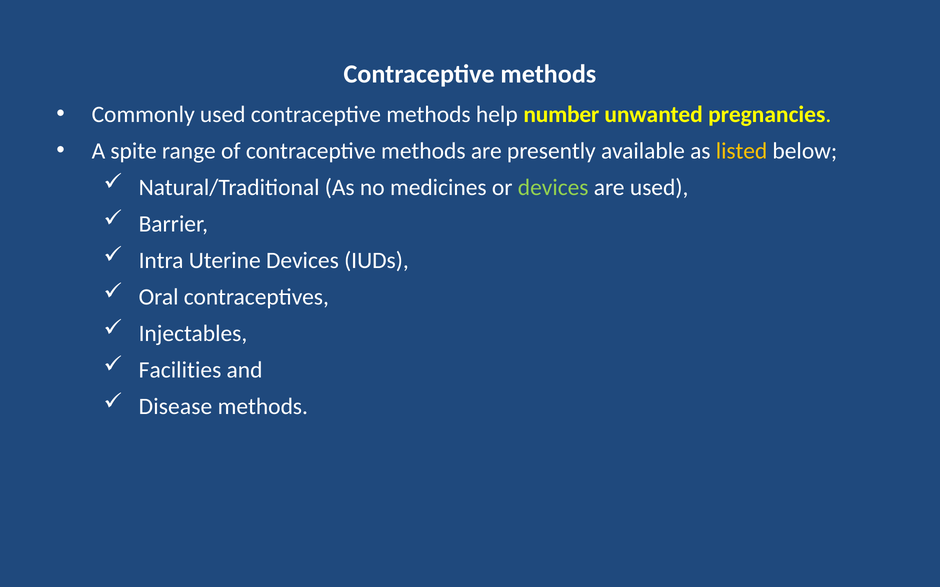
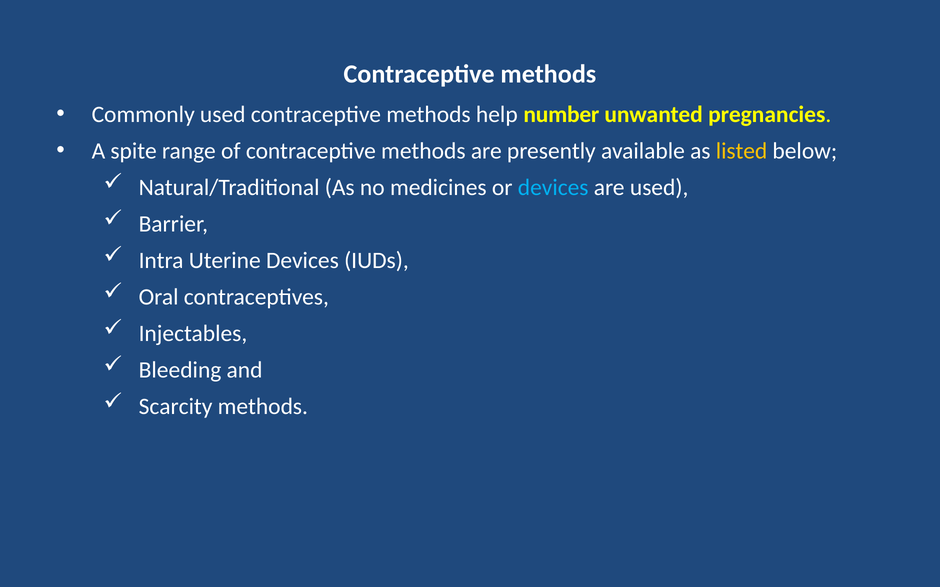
devices colour: light green -> light blue (553, 188)
Facilities: Facilities -> Bleeding (180, 370)
Disease: Disease -> Scarcity (176, 407)
